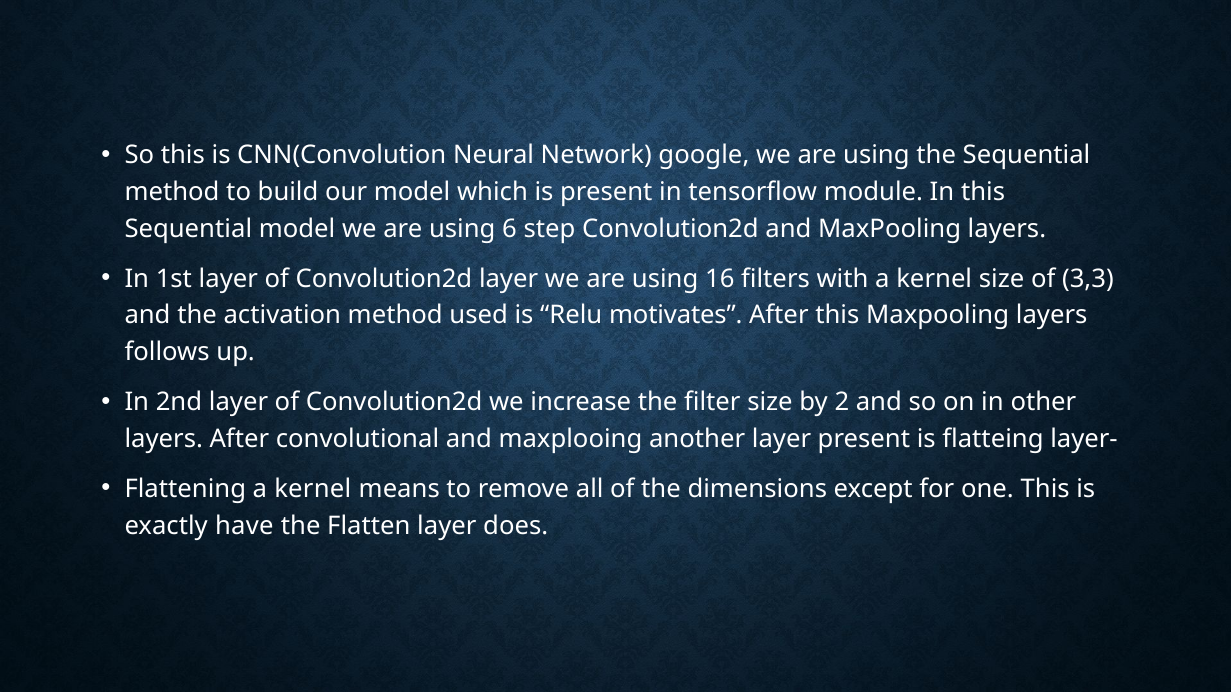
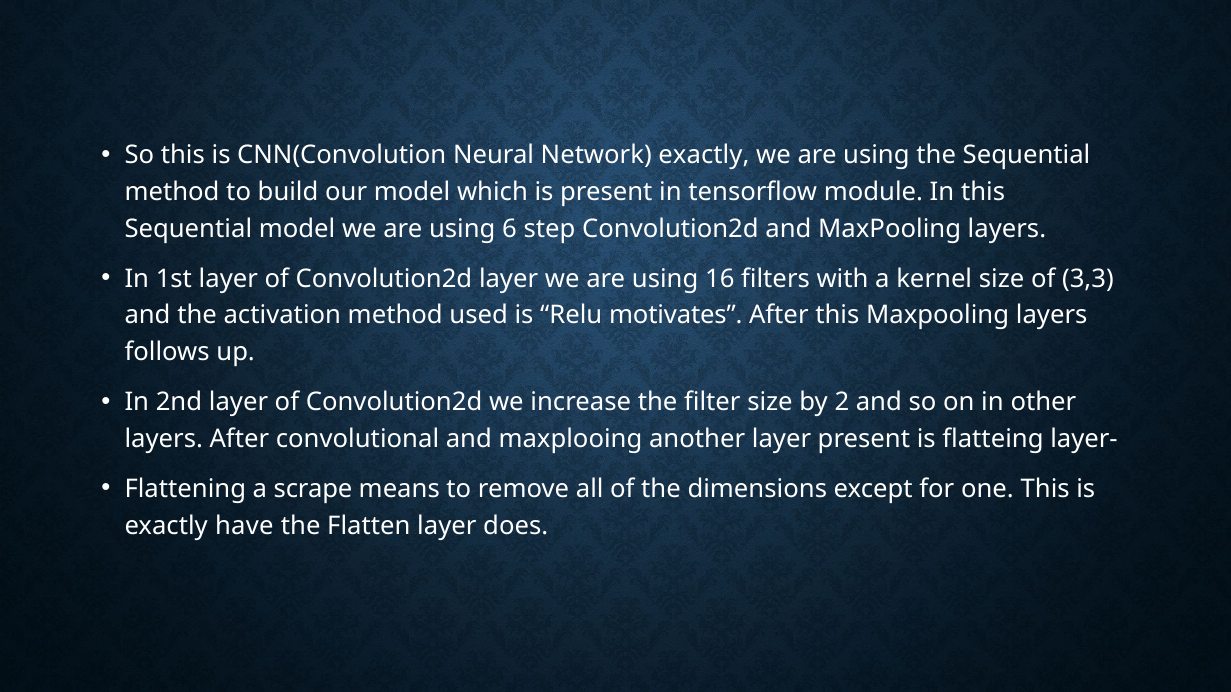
Network google: google -> exactly (704, 155)
Flattening a kernel: kernel -> scrape (313, 489)
